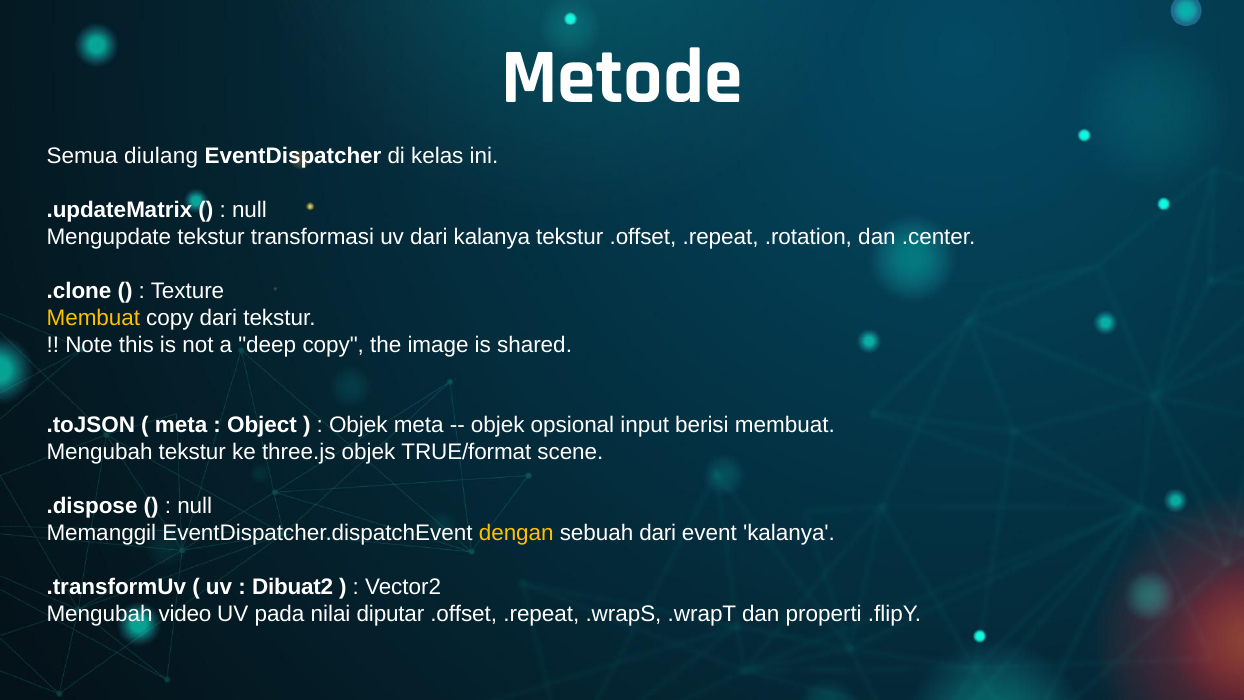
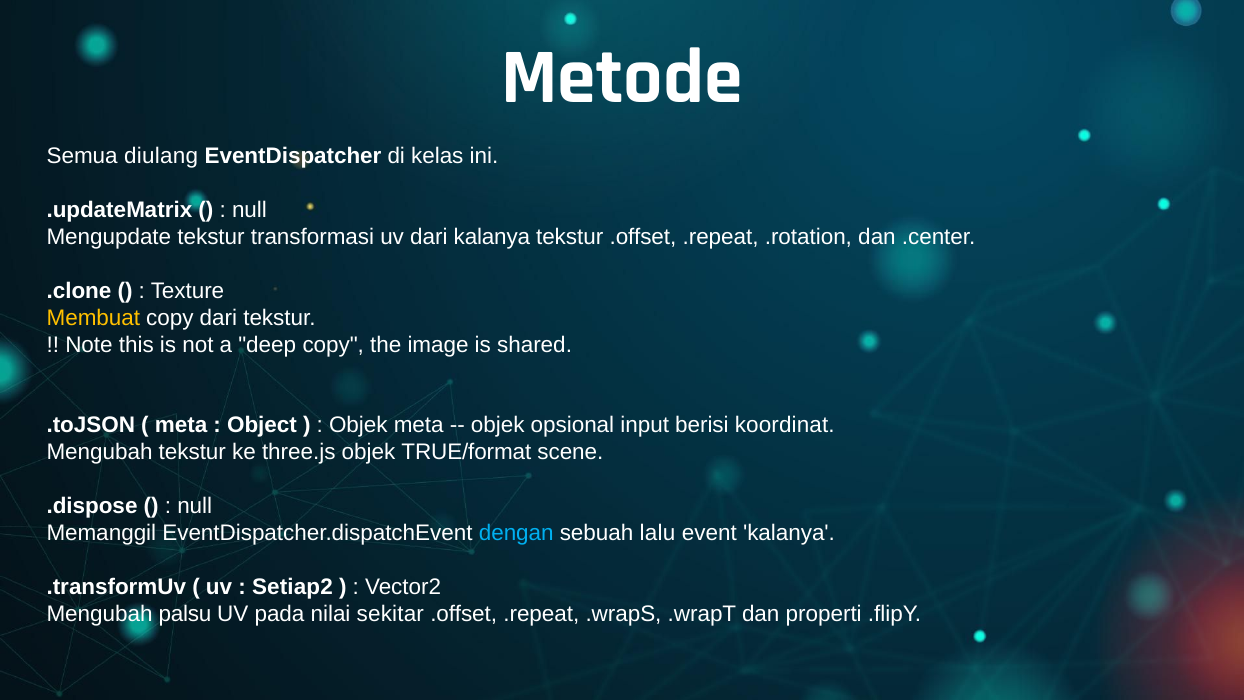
berisi membuat: membuat -> koordinat (785, 425)
dengan colour: yellow -> light blue (516, 533)
sebuah dari: dari -> lalu (657, 533)
Dibuat2: Dibuat2 -> Setiap2 (292, 587)
video: video -> palsu (185, 614)
diputar: diputar -> sekitar (390, 614)
